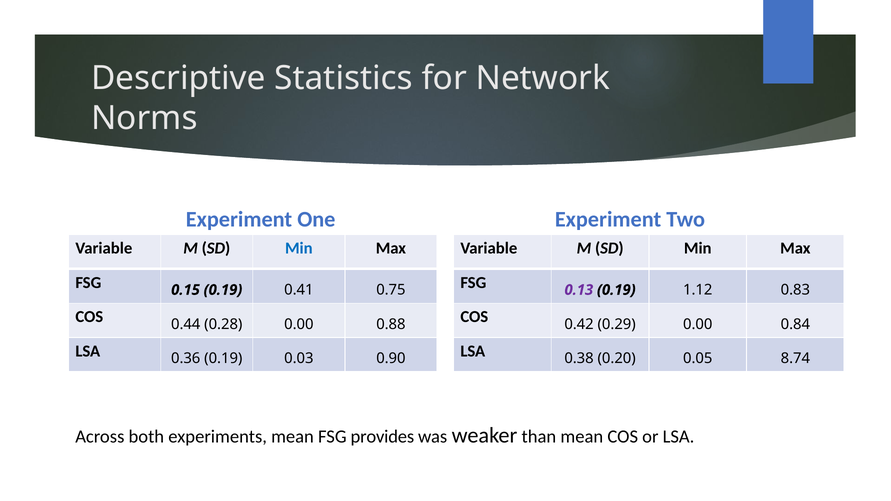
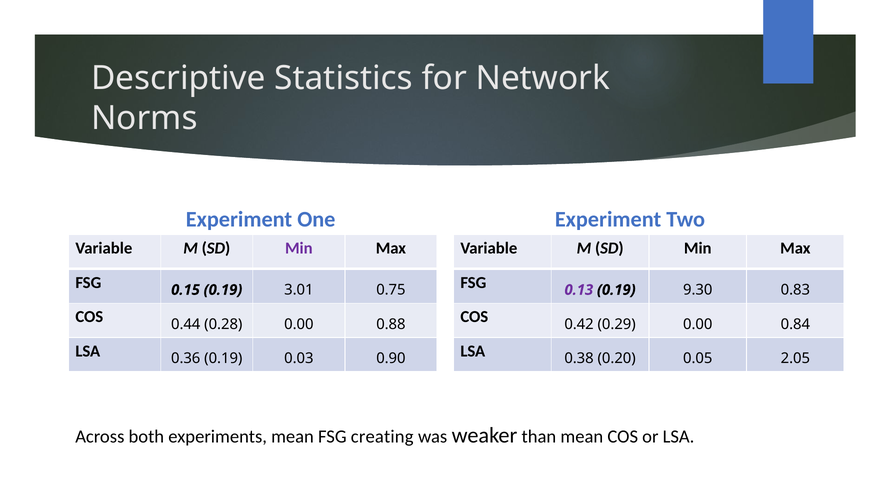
Min colour: blue -> purple (299, 249)
0.41: 0.41 -> 3.01 (299, 290)
1.12: 1.12 -> 9.30 (698, 290)
8.74: 8.74 -> 2.05 (795, 358)
provides: provides -> creating (382, 437)
